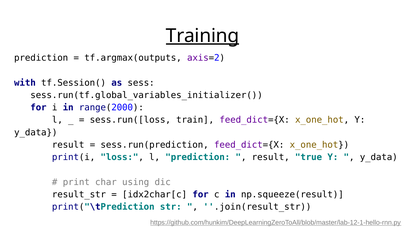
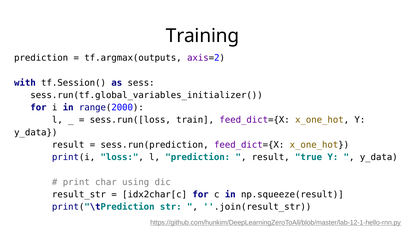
Training underline: present -> none (203, 36)
